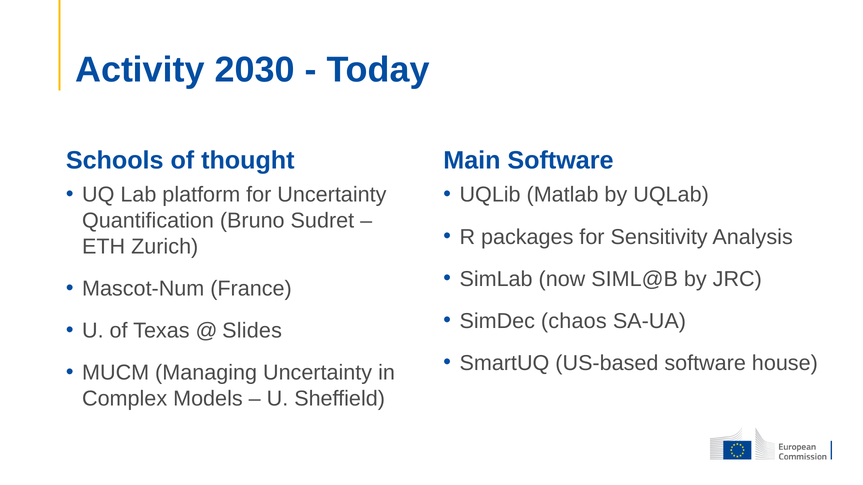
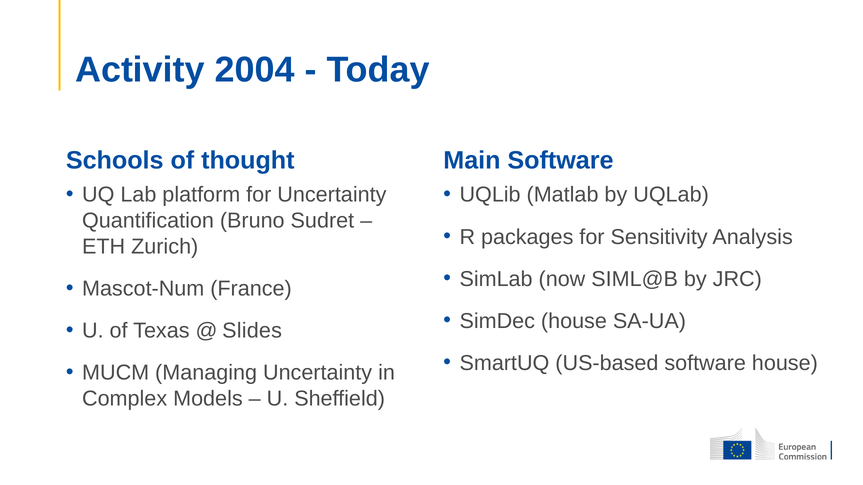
2030: 2030 -> 2004 (255, 70)
SimDec chaos: chaos -> house (574, 321)
